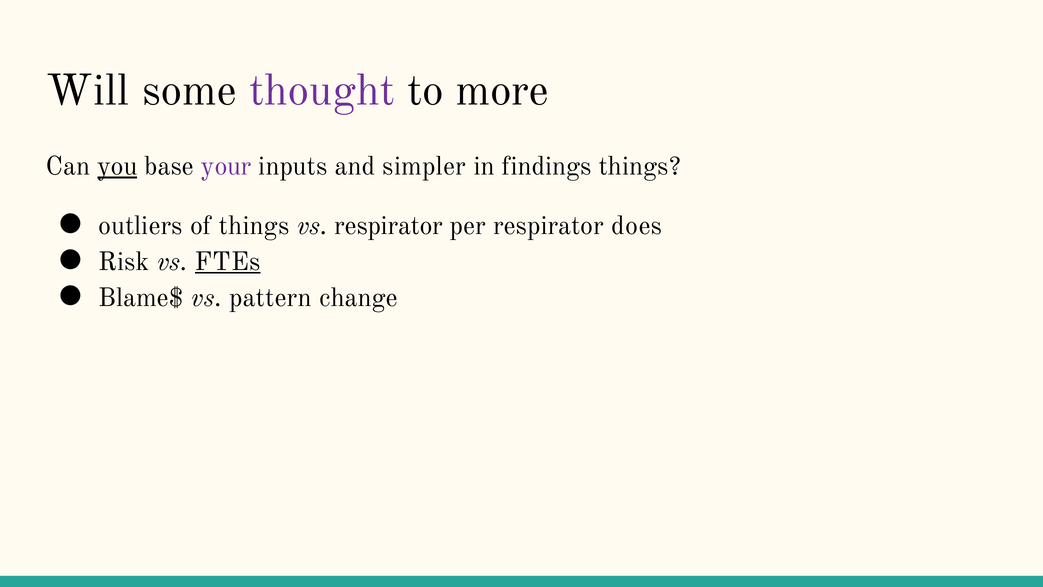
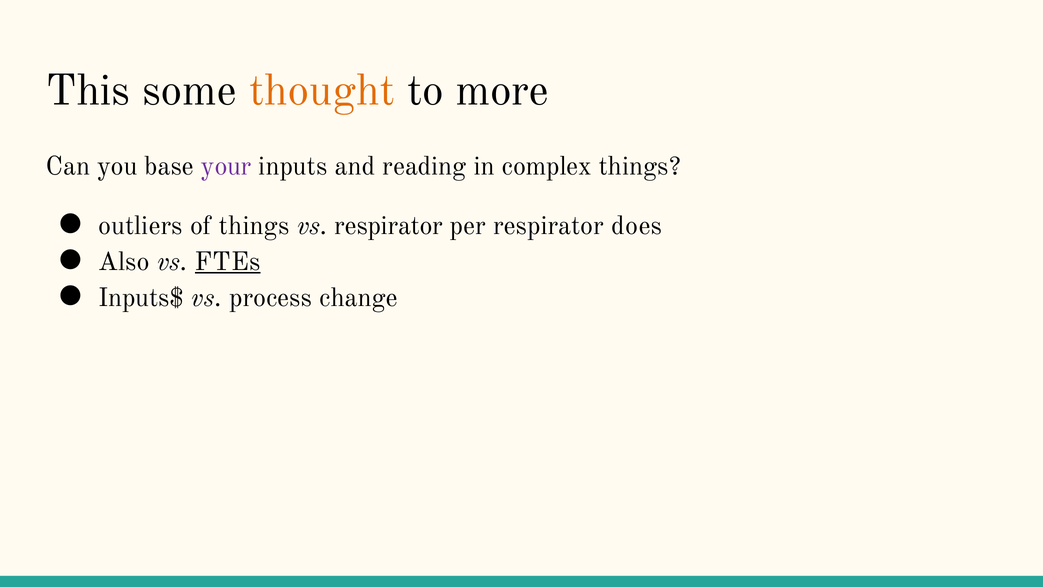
Will: Will -> This (88, 90)
thought colour: purple -> orange (322, 90)
you underline: present -> none (117, 166)
simpler: simpler -> reading (424, 166)
findings: findings -> complex (547, 166)
Risk: Risk -> Also (124, 261)
Blame$: Blame$ -> Inputs$ (141, 297)
pattern: pattern -> process (271, 297)
